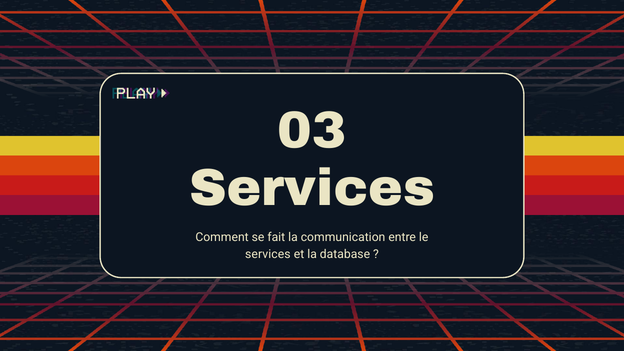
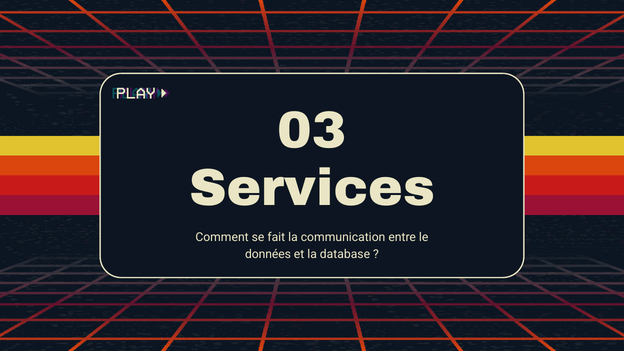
services: services -> données (268, 254)
